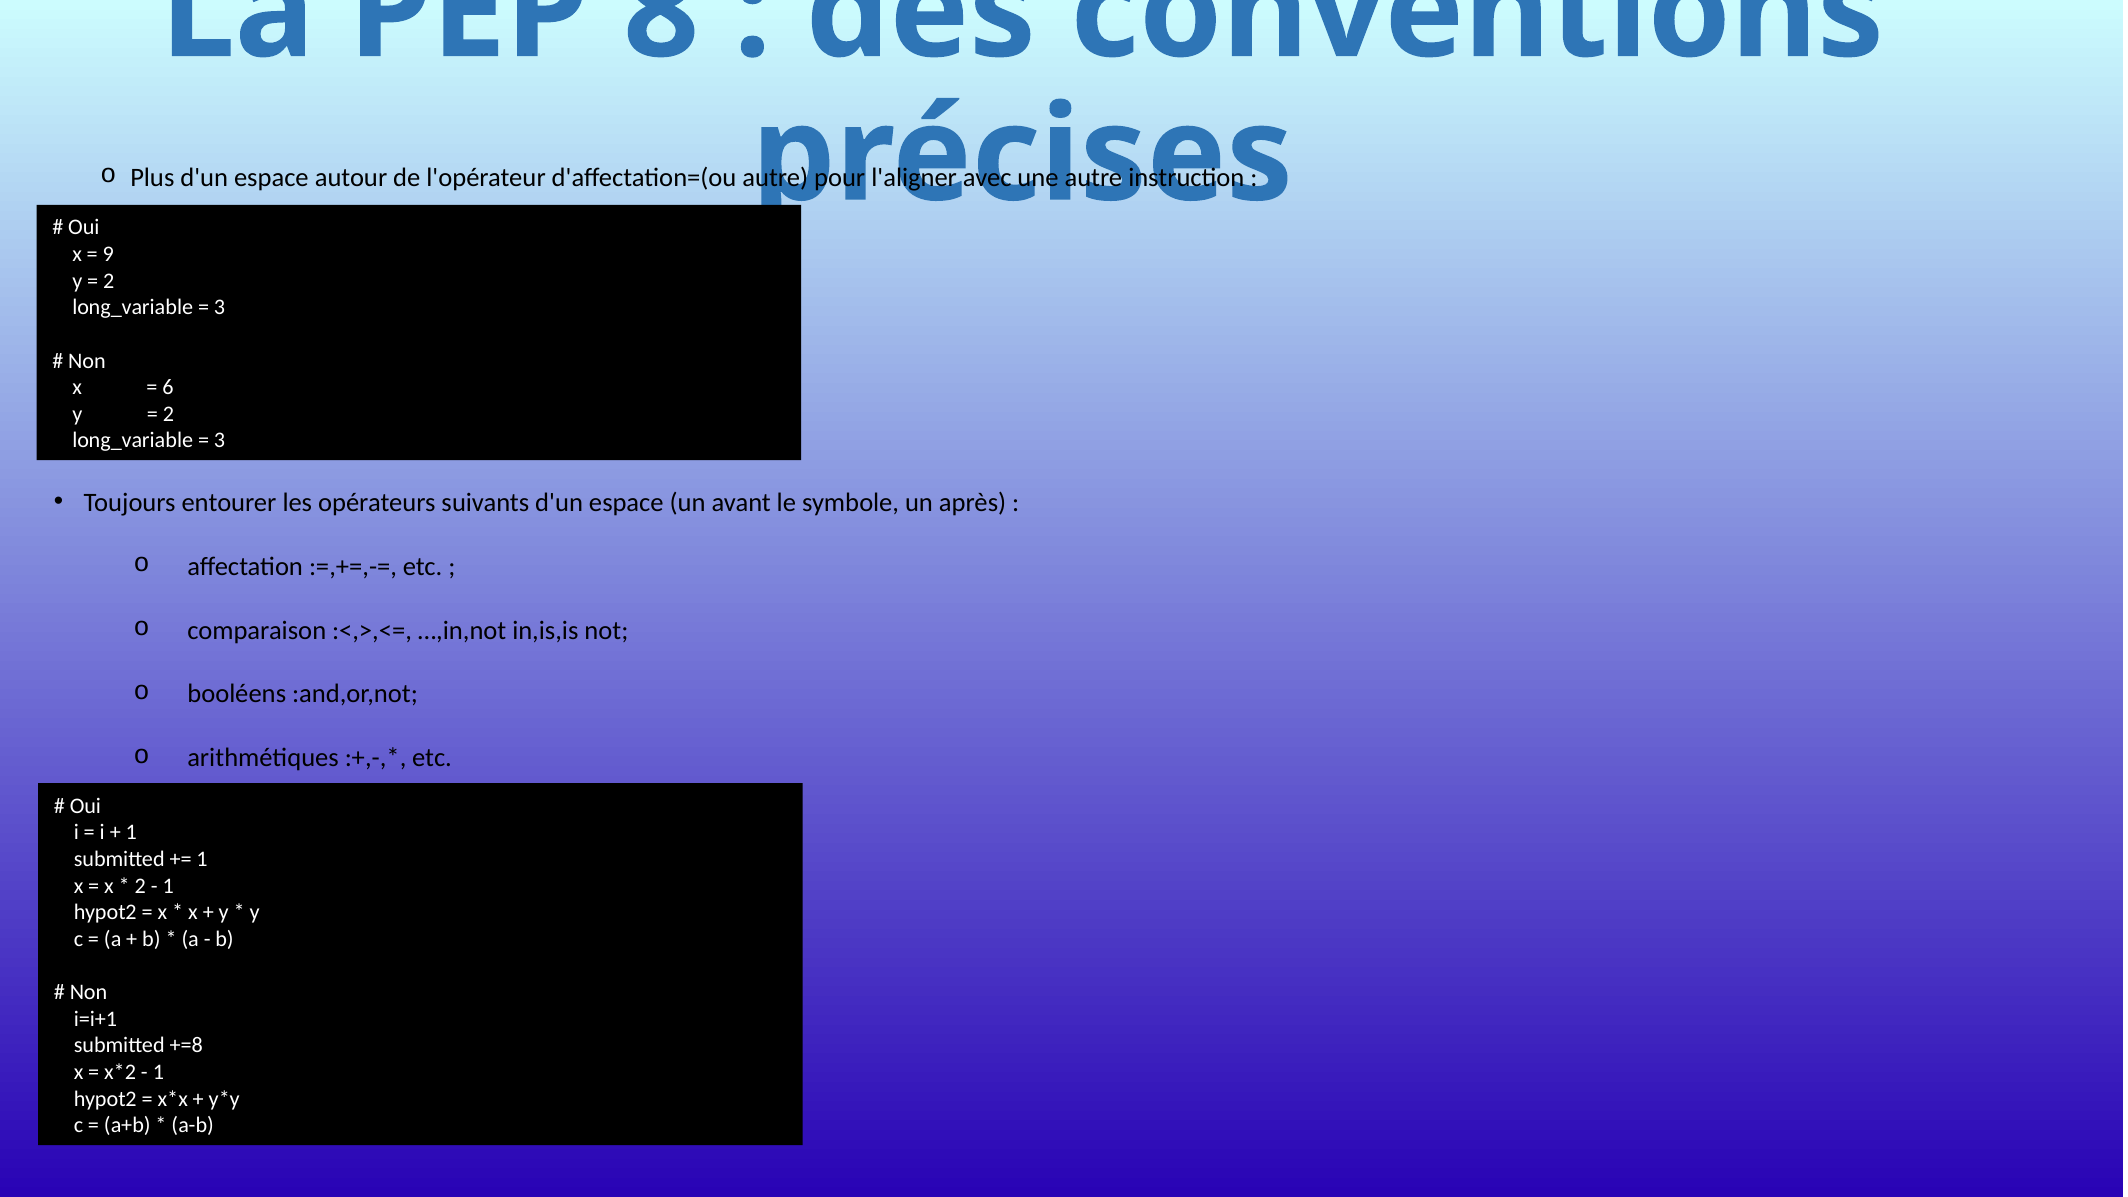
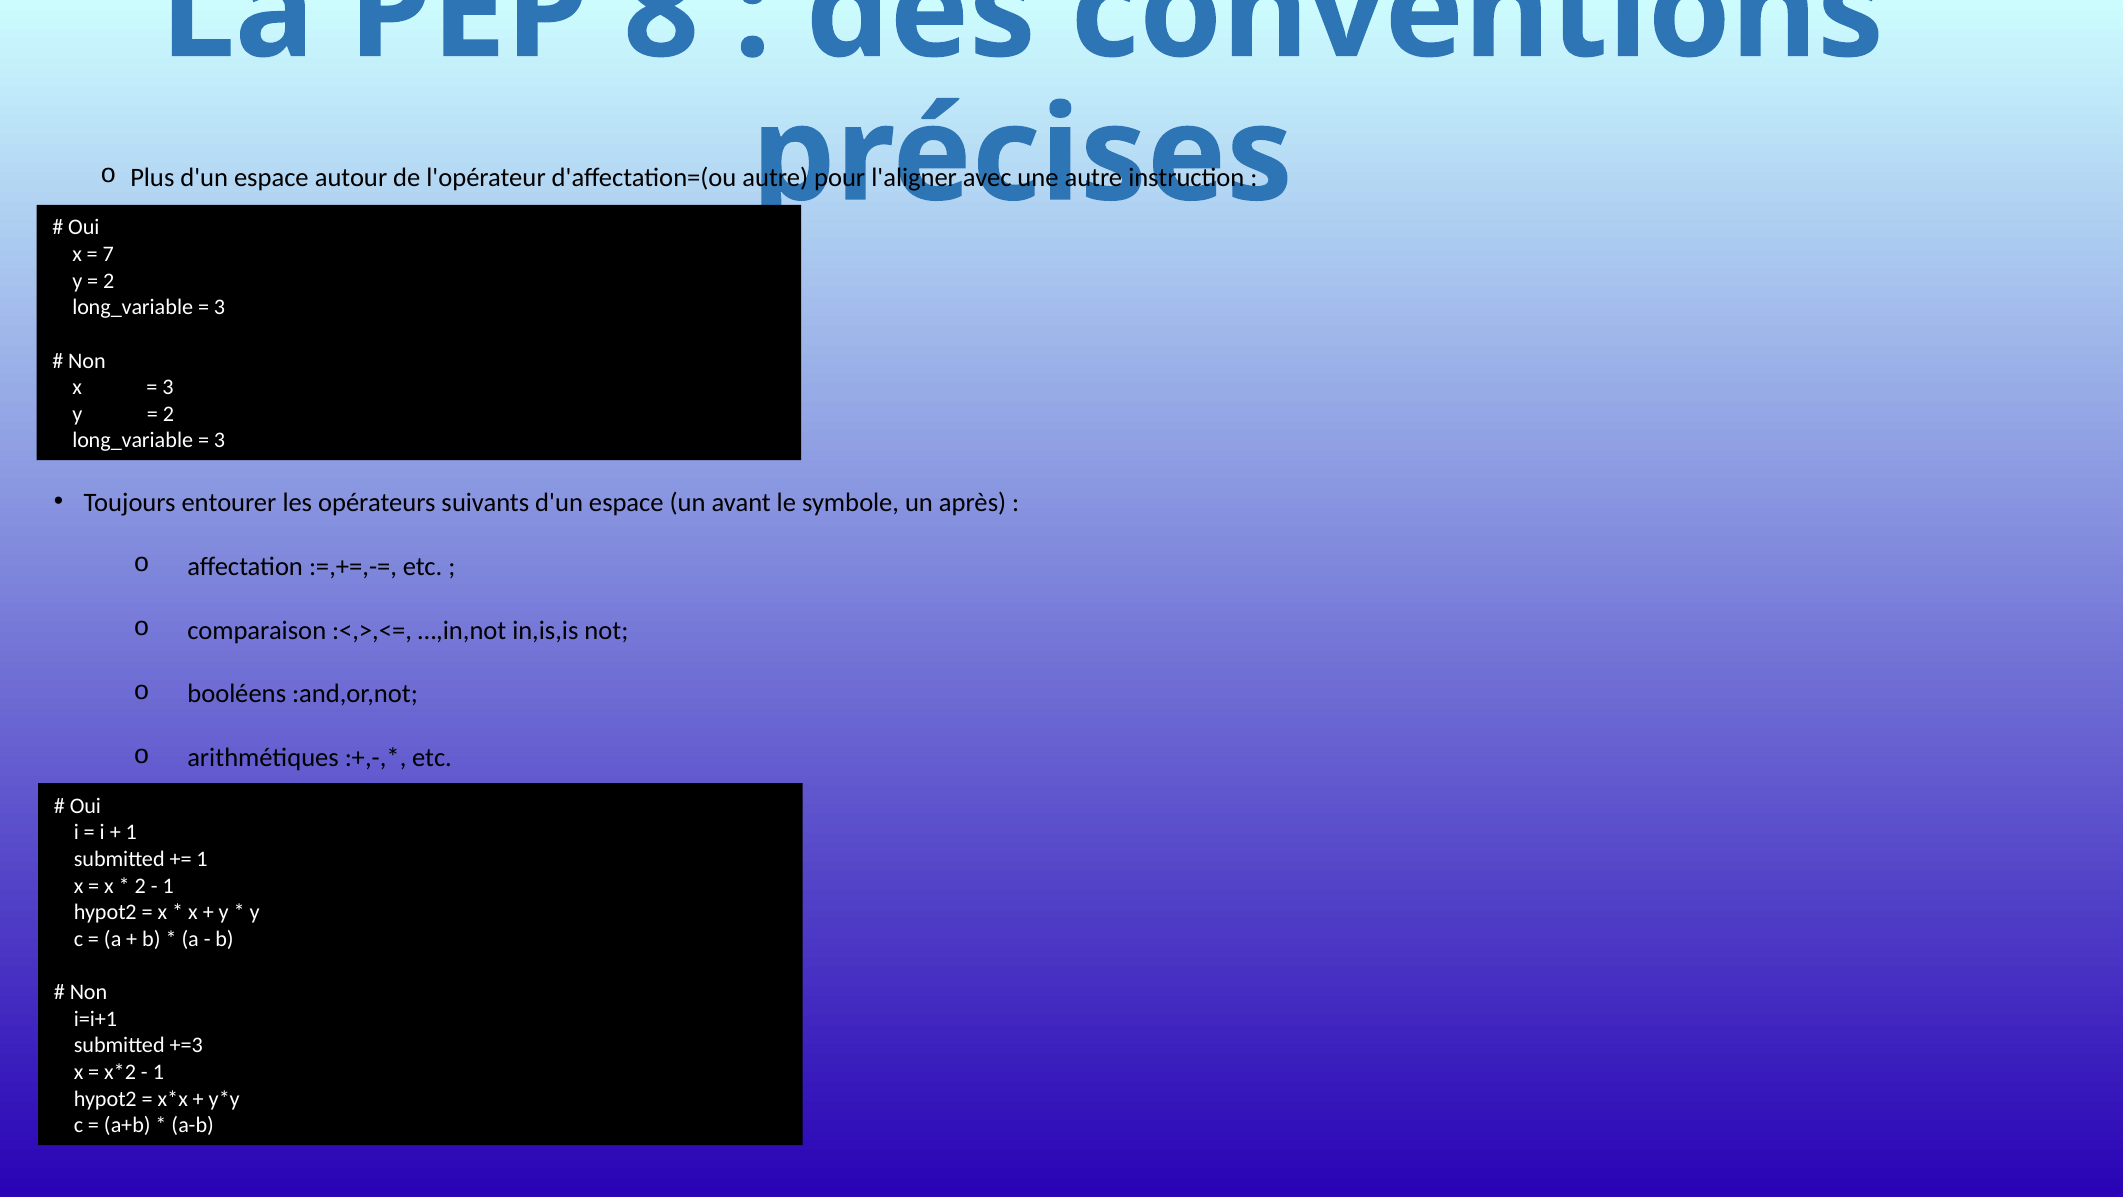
9: 9 -> 7 (108, 254)
6: 6 -> 3 (168, 387)
+=8: +=8 -> +=3 (186, 1046)
